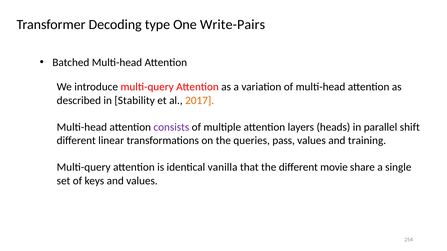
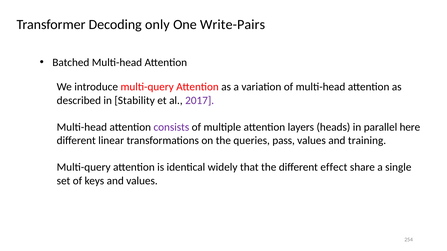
type: type -> only (157, 25)
2017 colour: orange -> purple (200, 101)
shift: shift -> here (410, 127)
vanilla: vanilla -> widely (223, 168)
movie: movie -> effect (334, 168)
